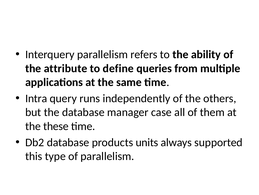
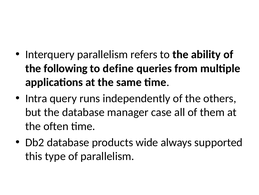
attribute: attribute -> following (66, 68)
these: these -> often (56, 126)
units: units -> wide (147, 142)
